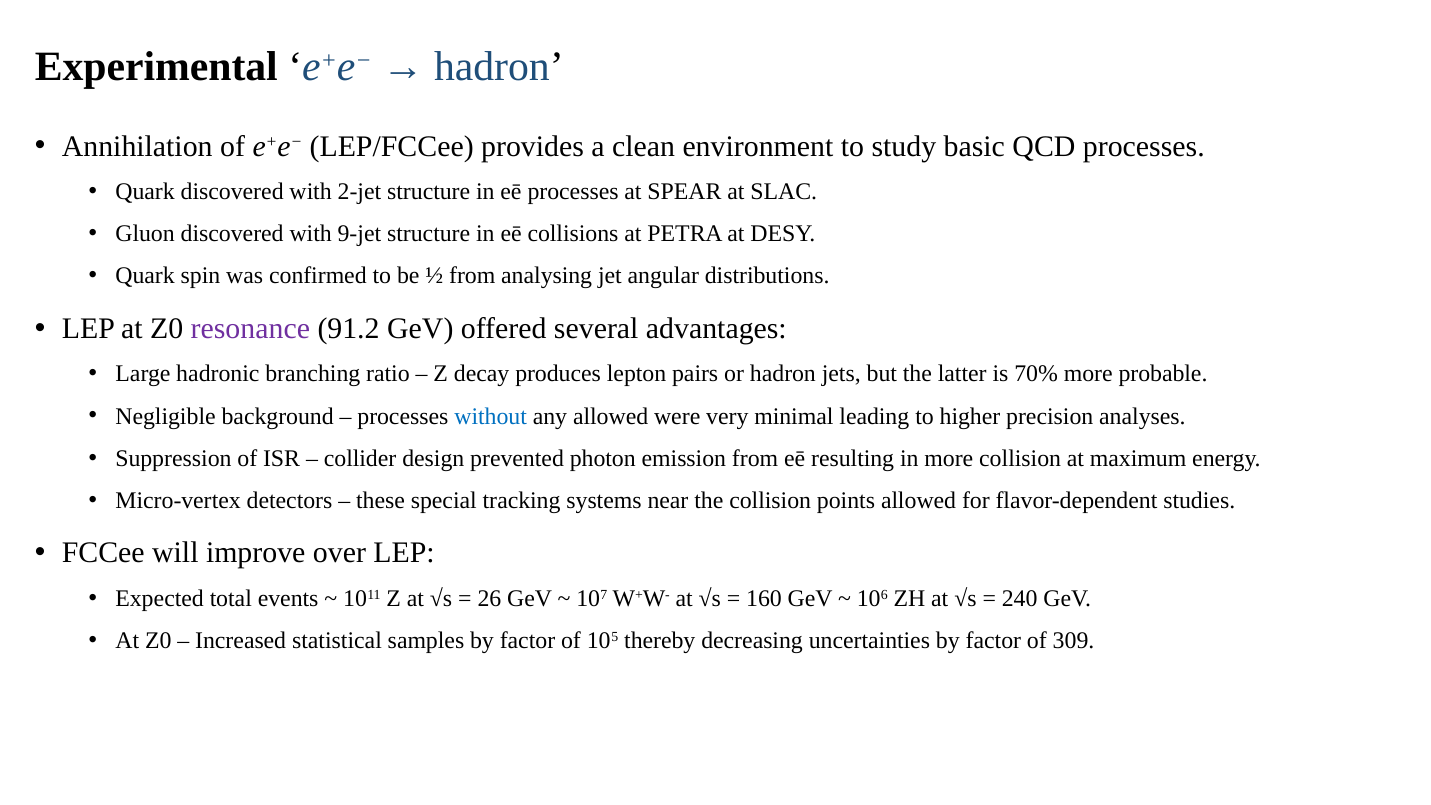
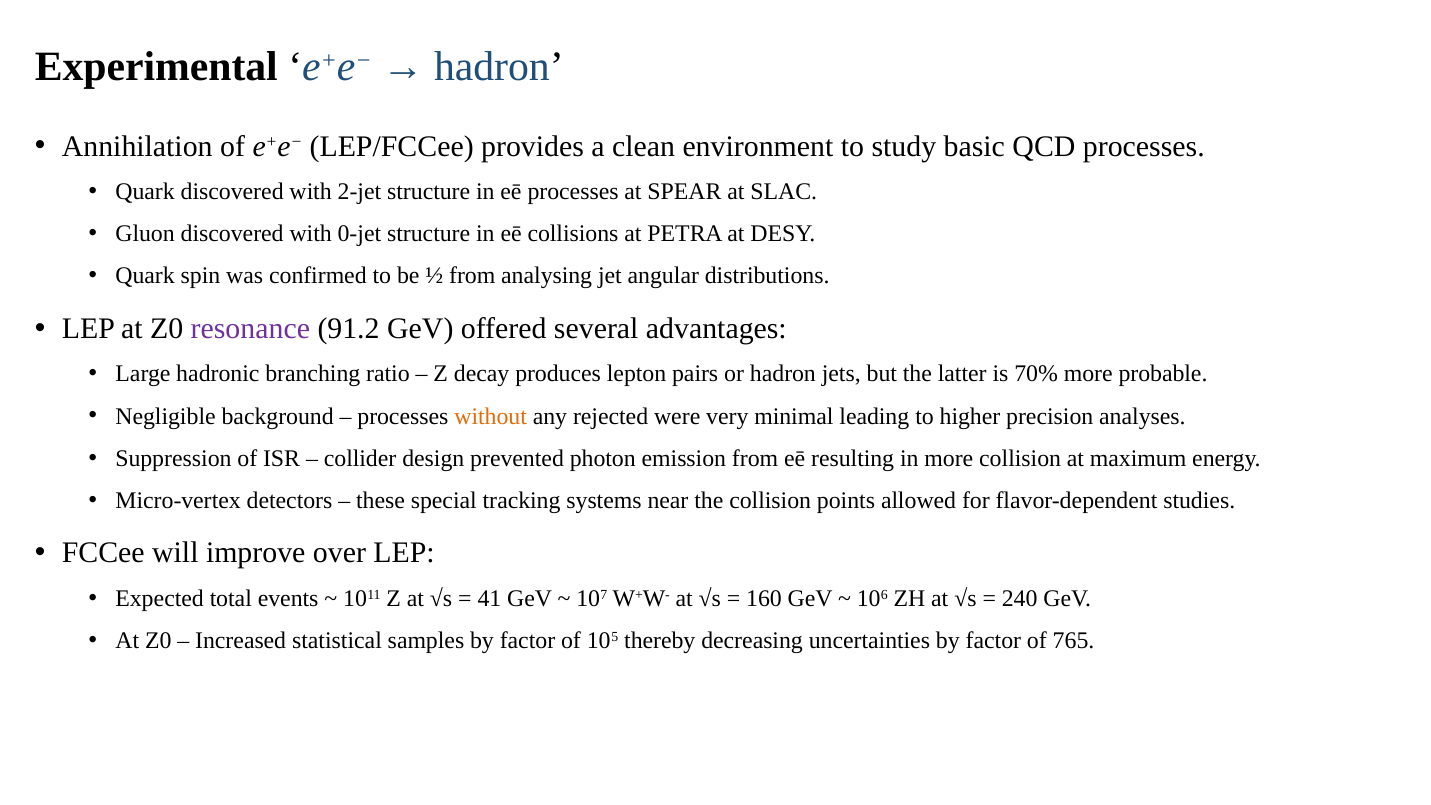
9-jet: 9-jet -> 0-jet (359, 234)
without colour: blue -> orange (491, 416)
any allowed: allowed -> rejected (611, 416)
26: 26 -> 41 (489, 598)
309: 309 -> 765 (1074, 641)
